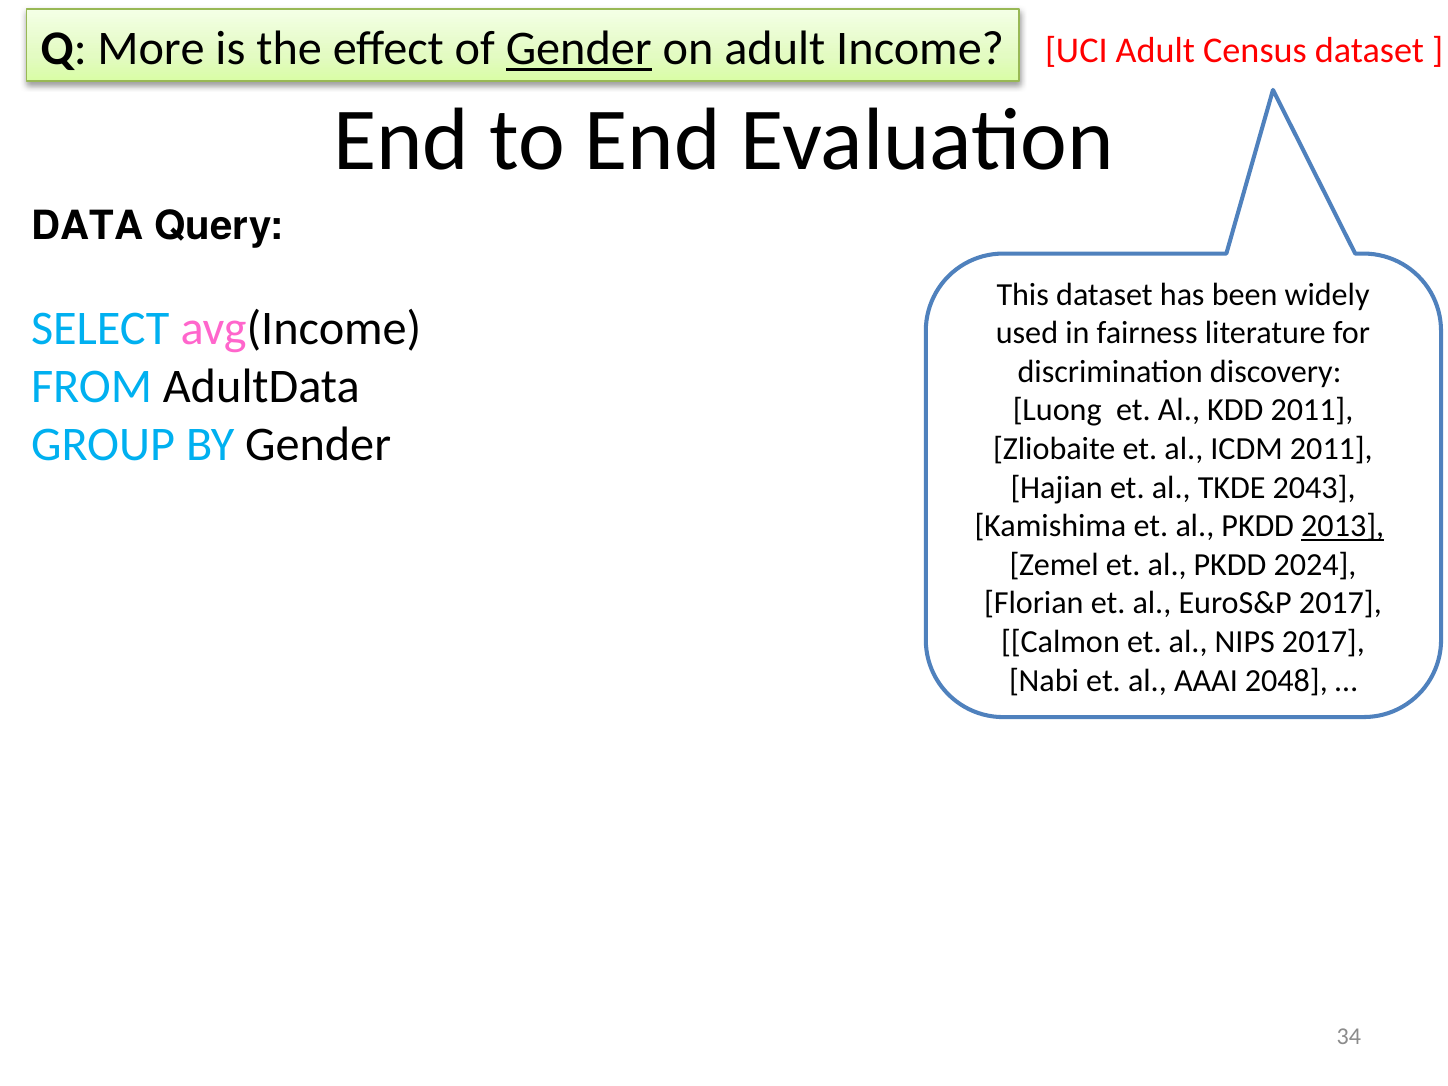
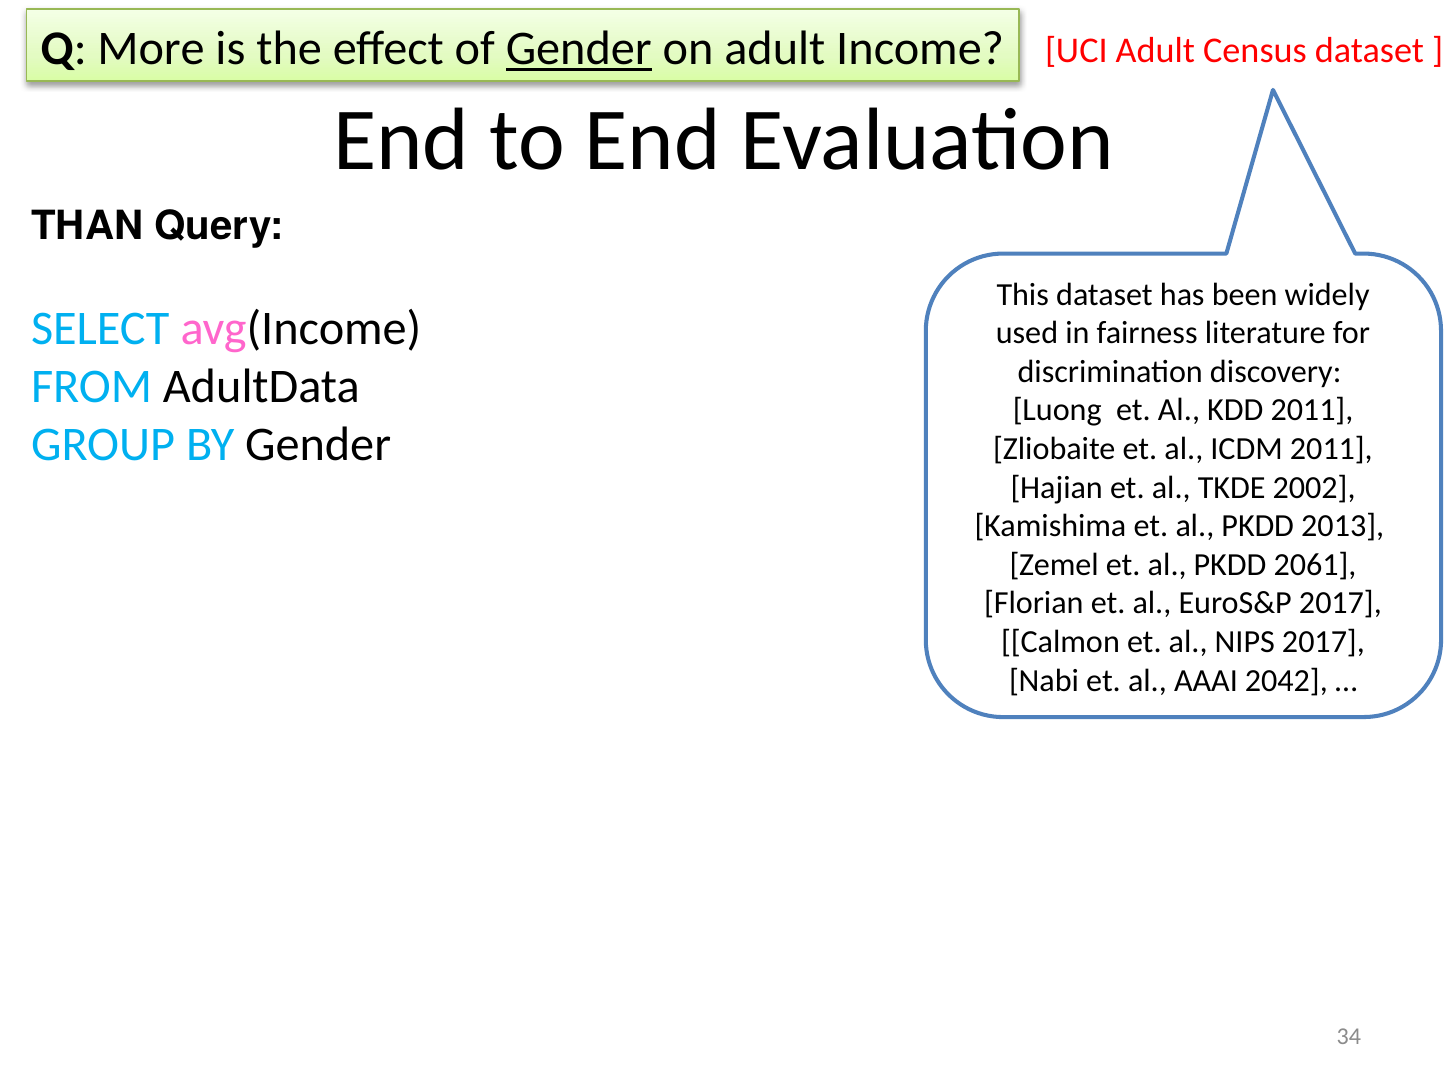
DATA: DATA -> THAN (87, 227)
2043: 2043 -> 2002 (1314, 488)
2013 underline: present -> none (1343, 526)
2024: 2024 -> 2061 (1315, 565)
2048: 2048 -> 2042 (1286, 680)
